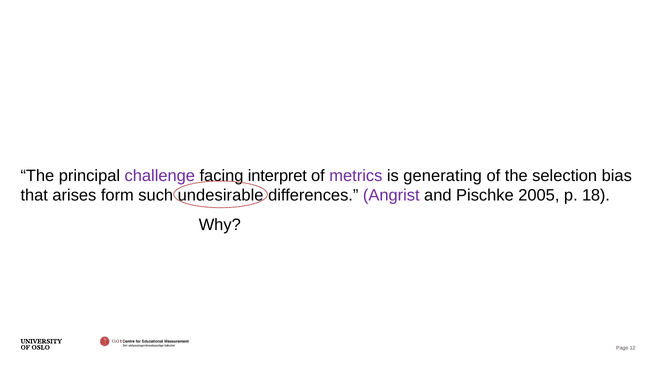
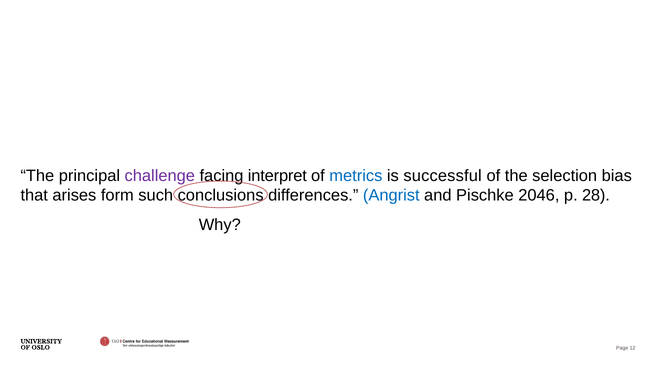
metrics colour: purple -> blue (356, 176)
generating: generating -> successful (443, 176)
undesirable: undesirable -> conclusions (221, 195)
Angrist colour: purple -> blue (391, 195)
2005: 2005 -> 2046 (539, 195)
18: 18 -> 28 (596, 195)
